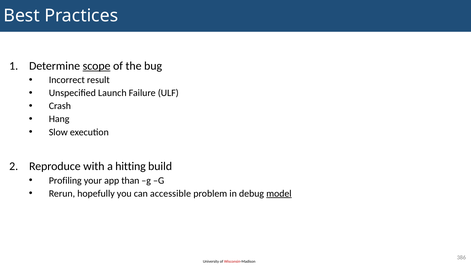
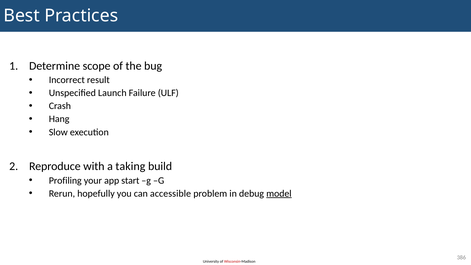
scope underline: present -> none (97, 66)
hitting: hitting -> taking (130, 166)
than: than -> start (130, 180)
